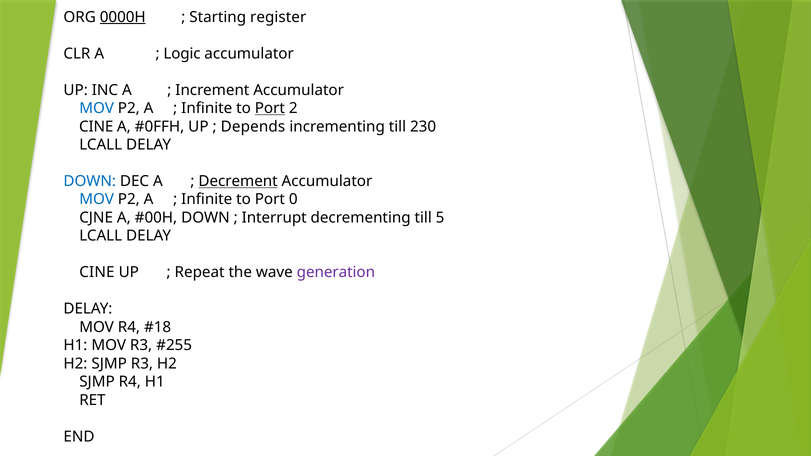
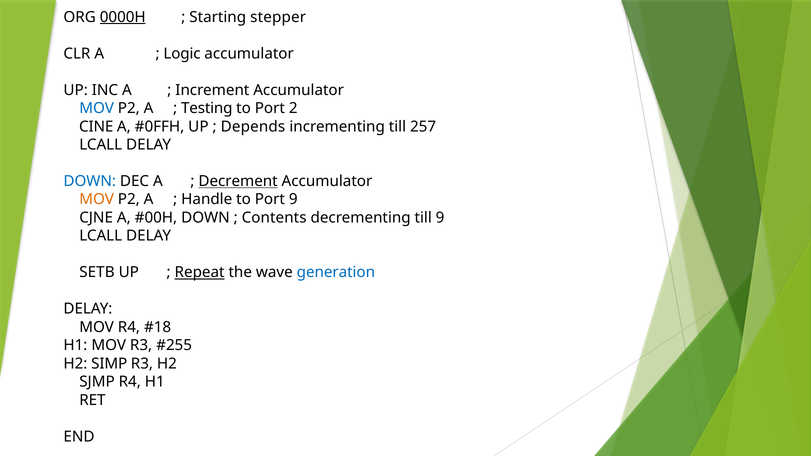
register: register -> stepper (278, 17)
Infinite: Infinite -> Testing (207, 108)
Port underline: present -> none (270, 108)
230: 230 -> 257 (423, 127)
MOV colour: blue -> orange (97, 200)
Infinite: Infinite -> Handle (207, 200)
Port 0: 0 -> 9 (293, 200)
Interrupt: Interrupt -> Contents (274, 218)
till 5: 5 -> 9 (440, 218)
CINE: CINE -> SETB (97, 273)
Repeat underline: none -> present (200, 273)
generation colour: purple -> blue (336, 273)
SJMP: SJMP -> SIMP (109, 364)
